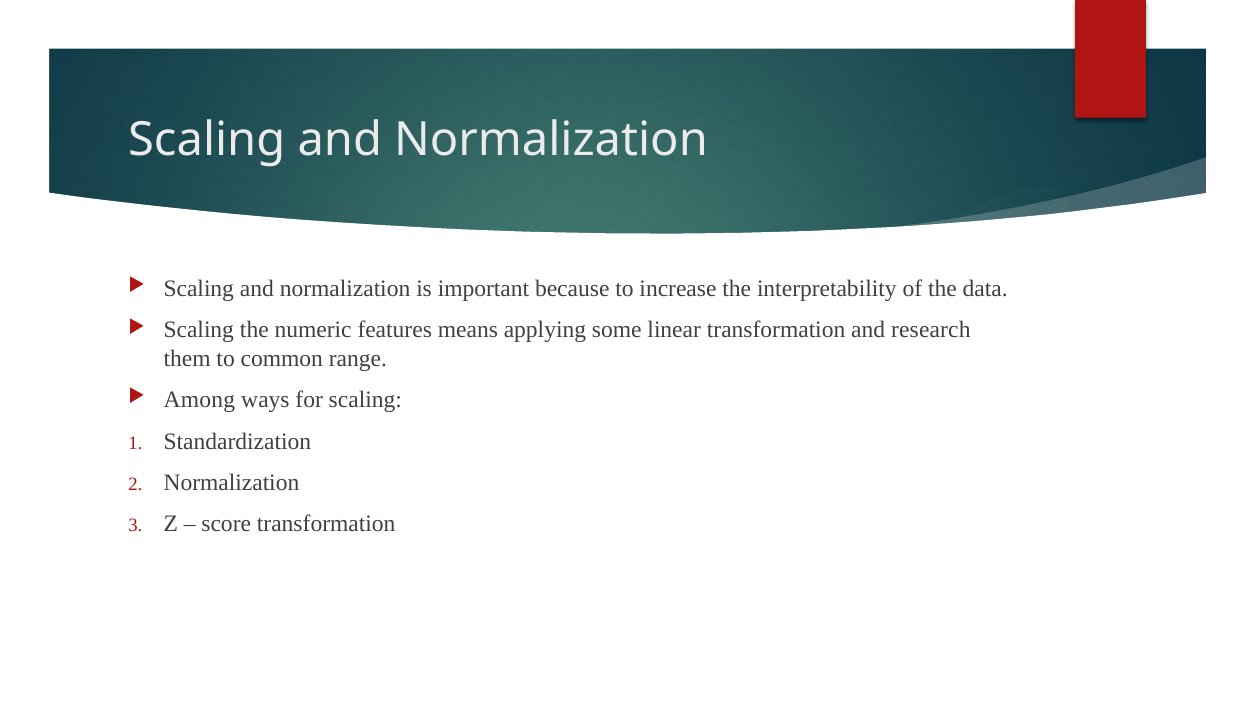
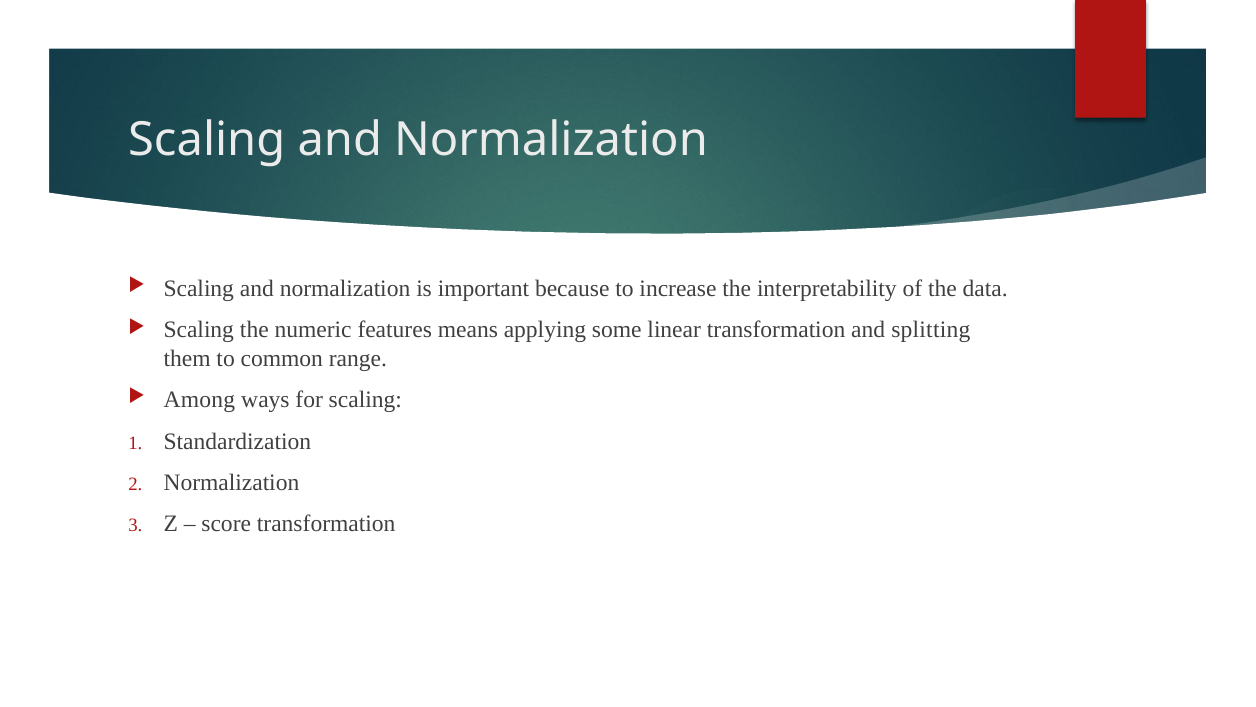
research: research -> splitting (931, 330)
